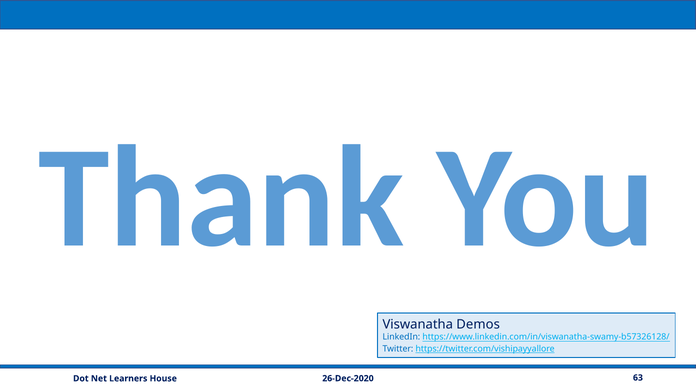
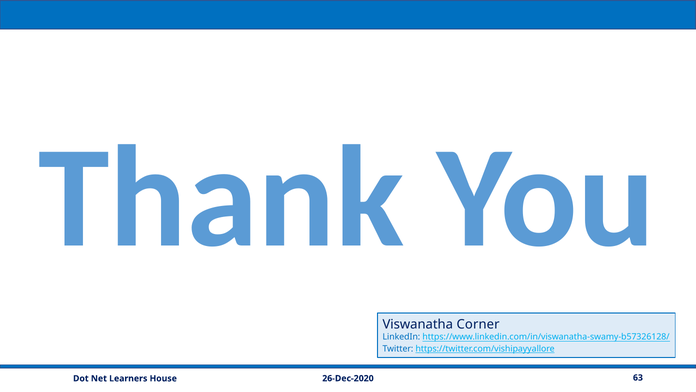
Demos: Demos -> Corner (478, 324)
